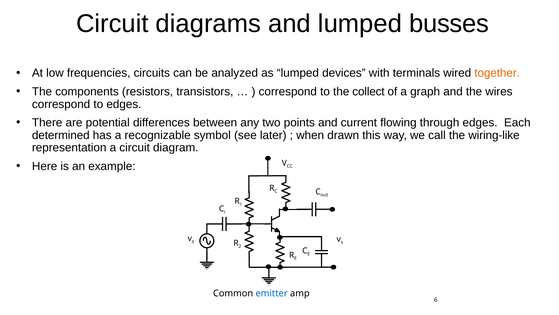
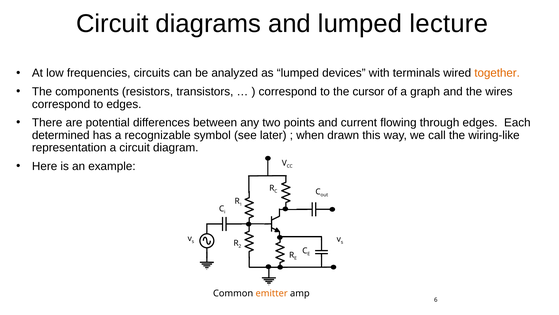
busses: busses -> lecture (449, 24)
collect: collect -> cursor (368, 91)
emitter colour: blue -> orange (272, 293)
